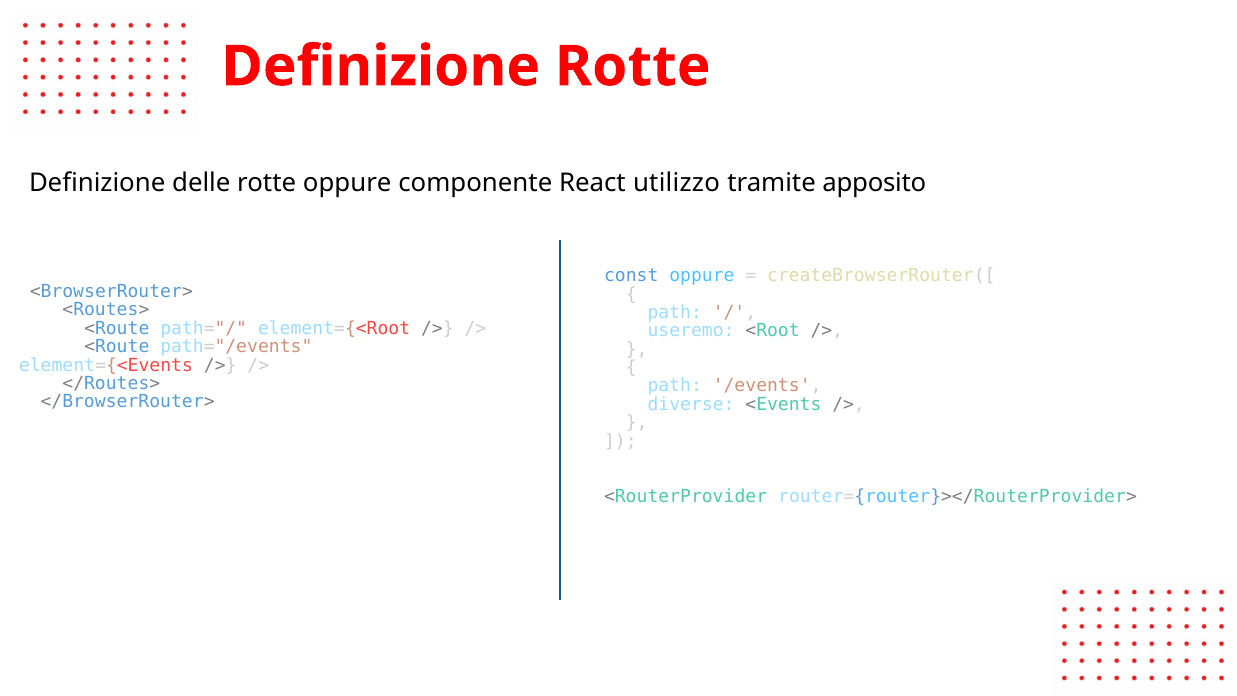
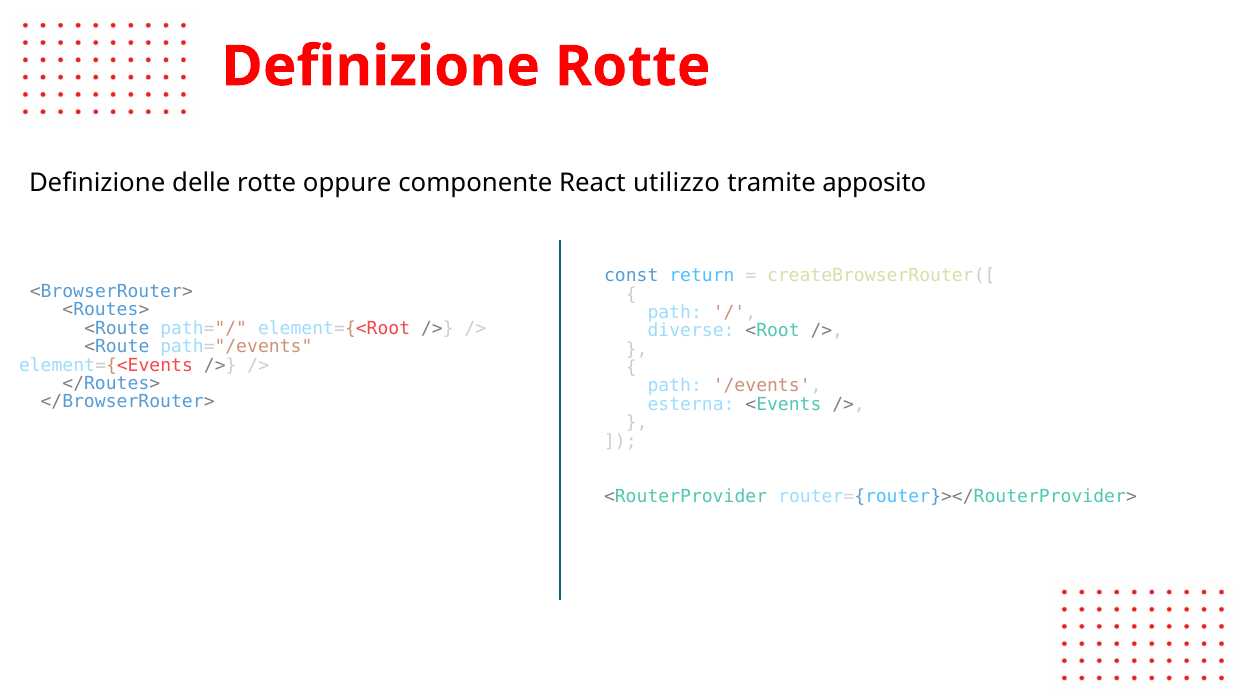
const oppure: oppure -> return (702, 276)
useremo: useremo -> diverse (691, 331)
diverse: diverse -> esterna (691, 404)
